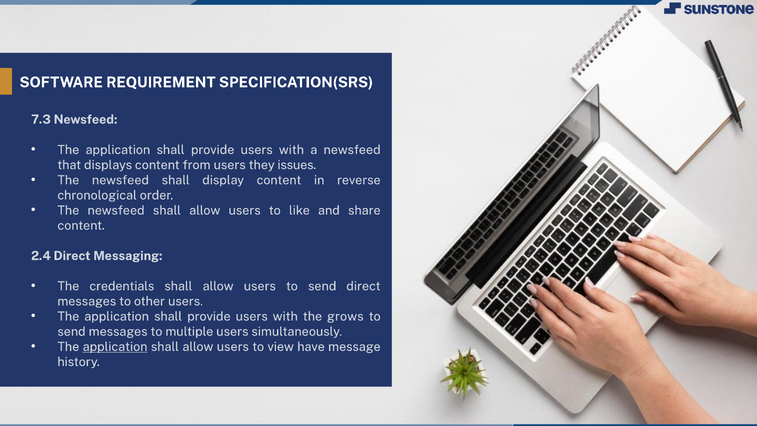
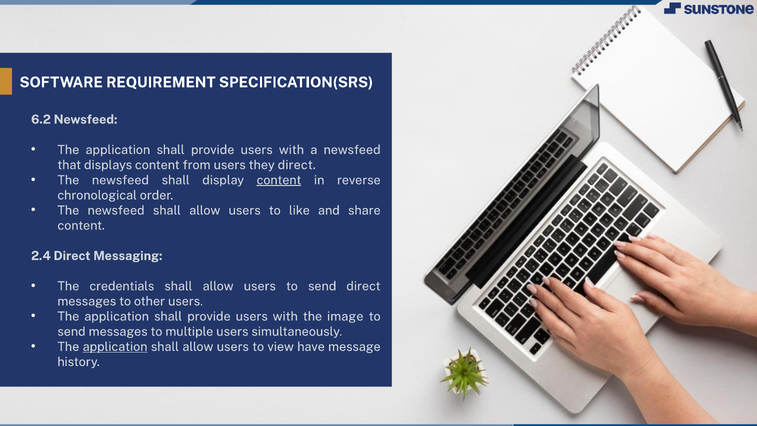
7.3: 7.3 -> 6.2 (41, 119)
they issues: issues -> direct (297, 165)
content underline: none -> present (279, 180)
grows: grows -> image (345, 316)
